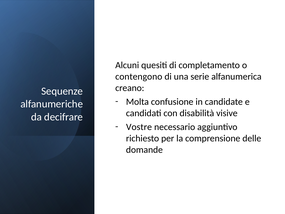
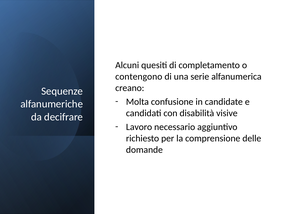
Vostre: Vostre -> Lavoro (139, 127)
